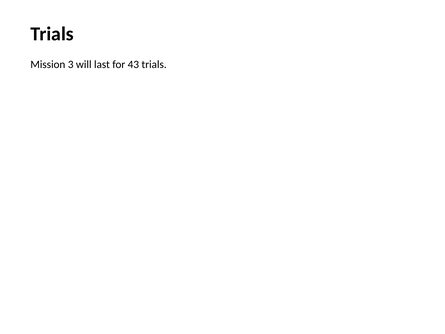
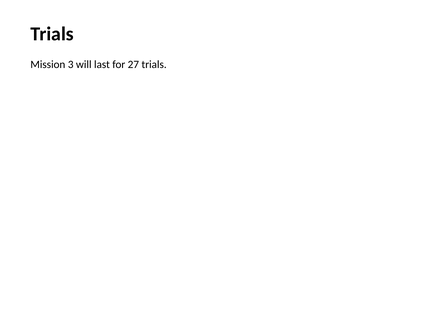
43: 43 -> 27 (133, 64)
